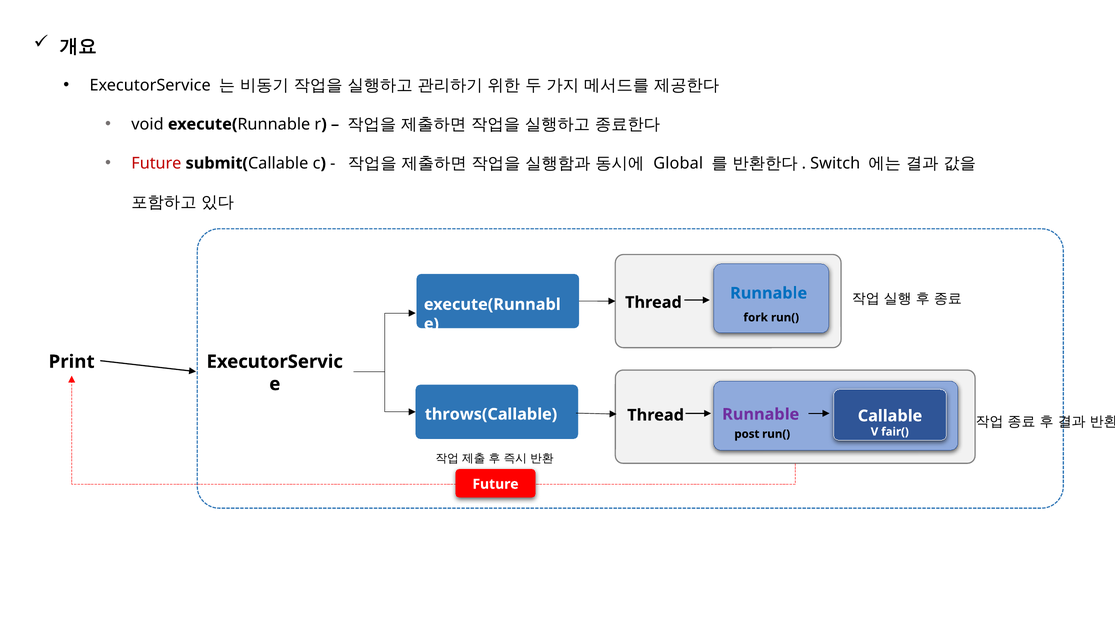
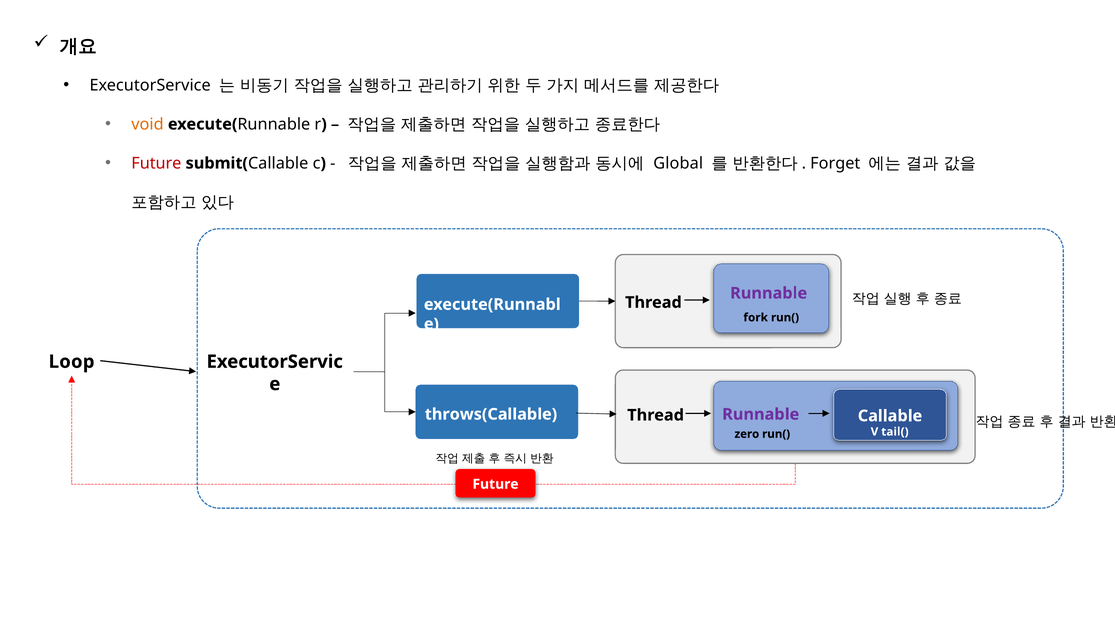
void colour: black -> orange (147, 124)
Switch: Switch -> Forget (835, 163)
Runnable colour: blue -> purple (769, 293)
Print: Print -> Loop (72, 362)
post: post -> zero (747, 434)
fair(: fair( -> tail( (895, 432)
